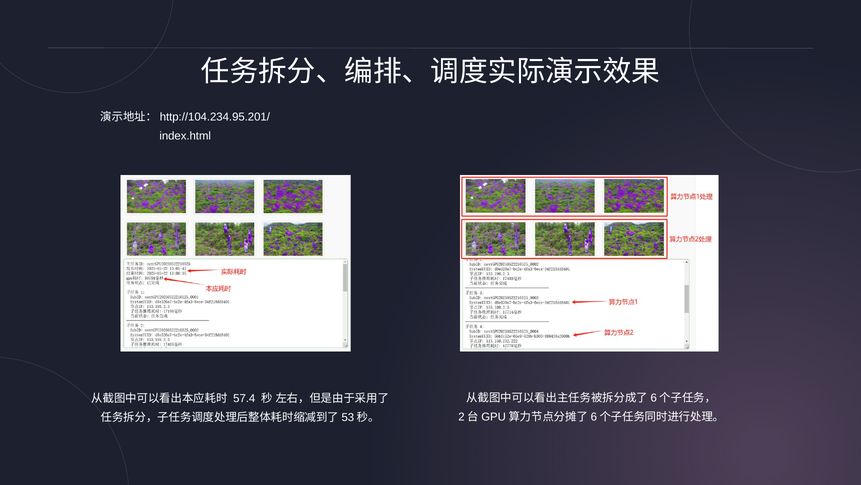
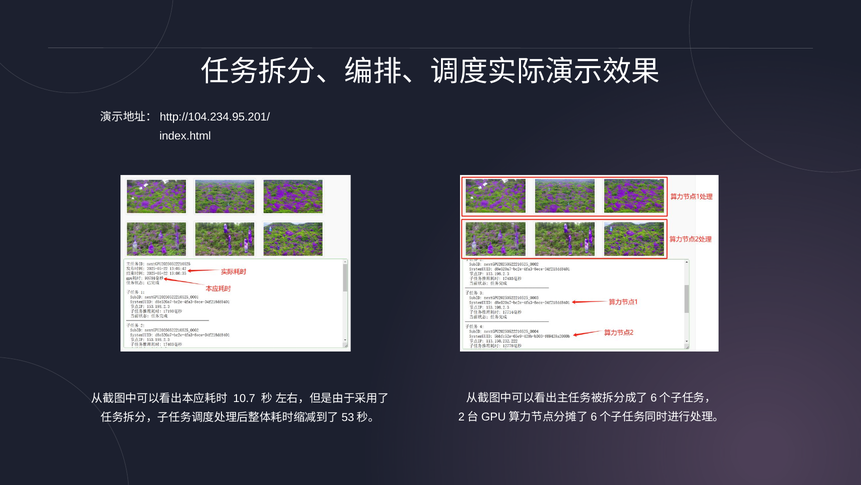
57.4: 57.4 -> 10.7 (244, 398)
